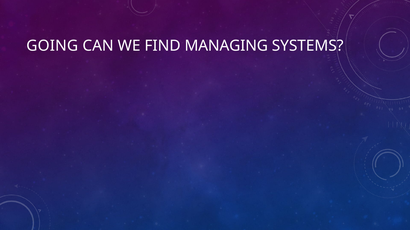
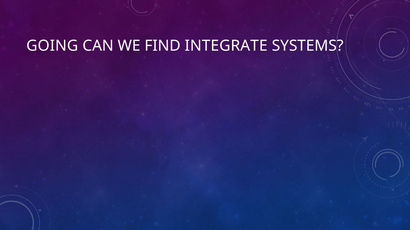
MANAGING: MANAGING -> INTEGRATE (226, 46)
